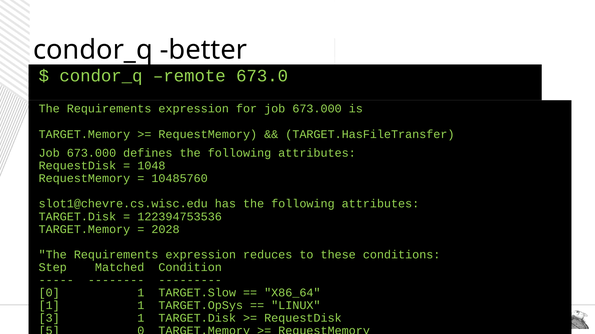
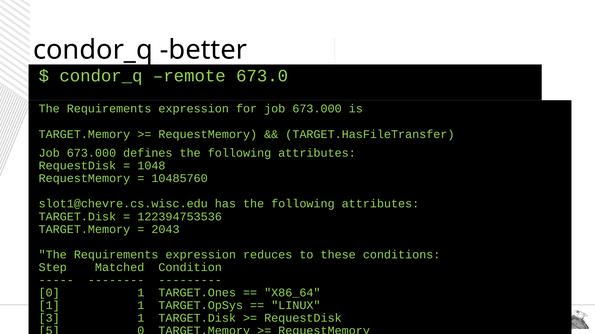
2028: 2028 -> 2043 (166, 230)
TARGET.Slow: TARGET.Slow -> TARGET.Ones (197, 293)
